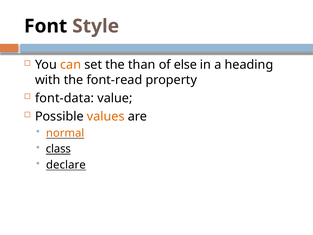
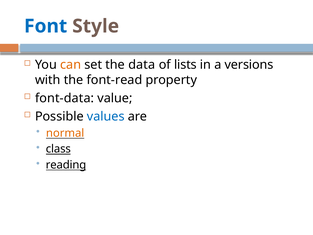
Font colour: black -> blue (46, 26)
than: than -> data (142, 65)
else: else -> lists (185, 65)
heading: heading -> versions (249, 65)
values colour: orange -> blue (106, 116)
declare: declare -> reading (66, 165)
